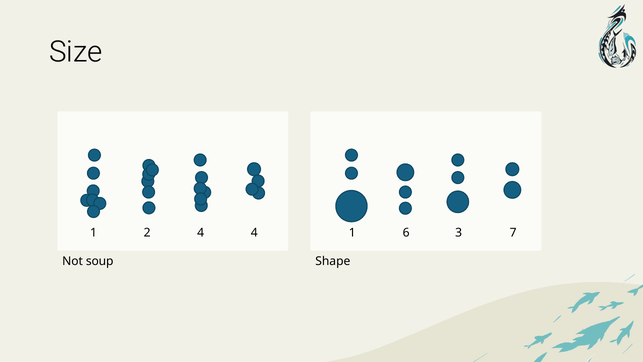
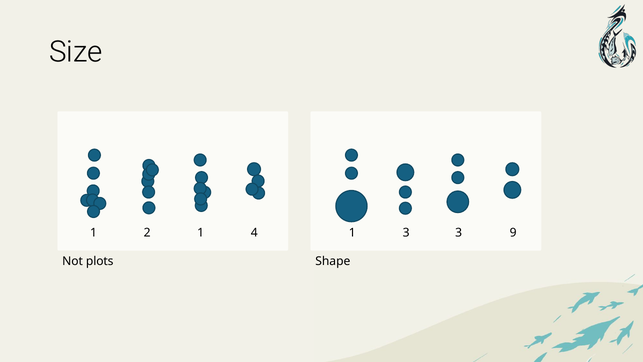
2 4: 4 -> 1 (201, 233)
1 6: 6 -> 3 (406, 233)
7: 7 -> 9 (513, 233)
soup: soup -> plots (100, 261)
